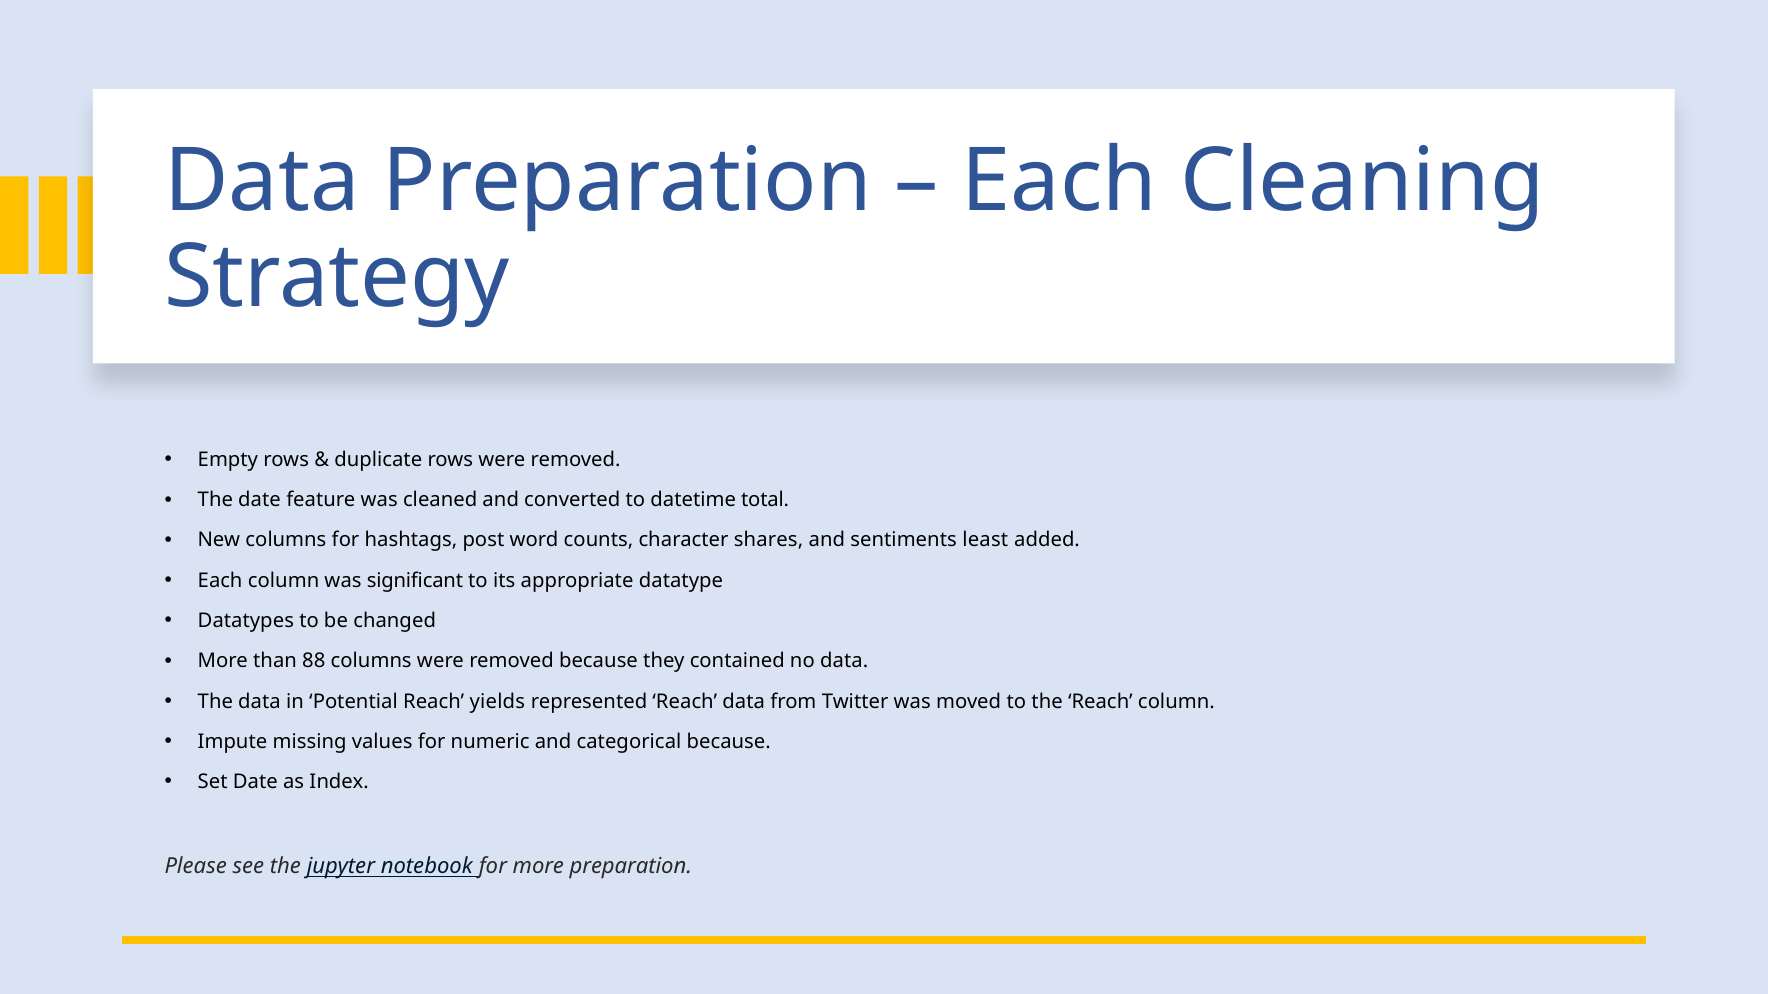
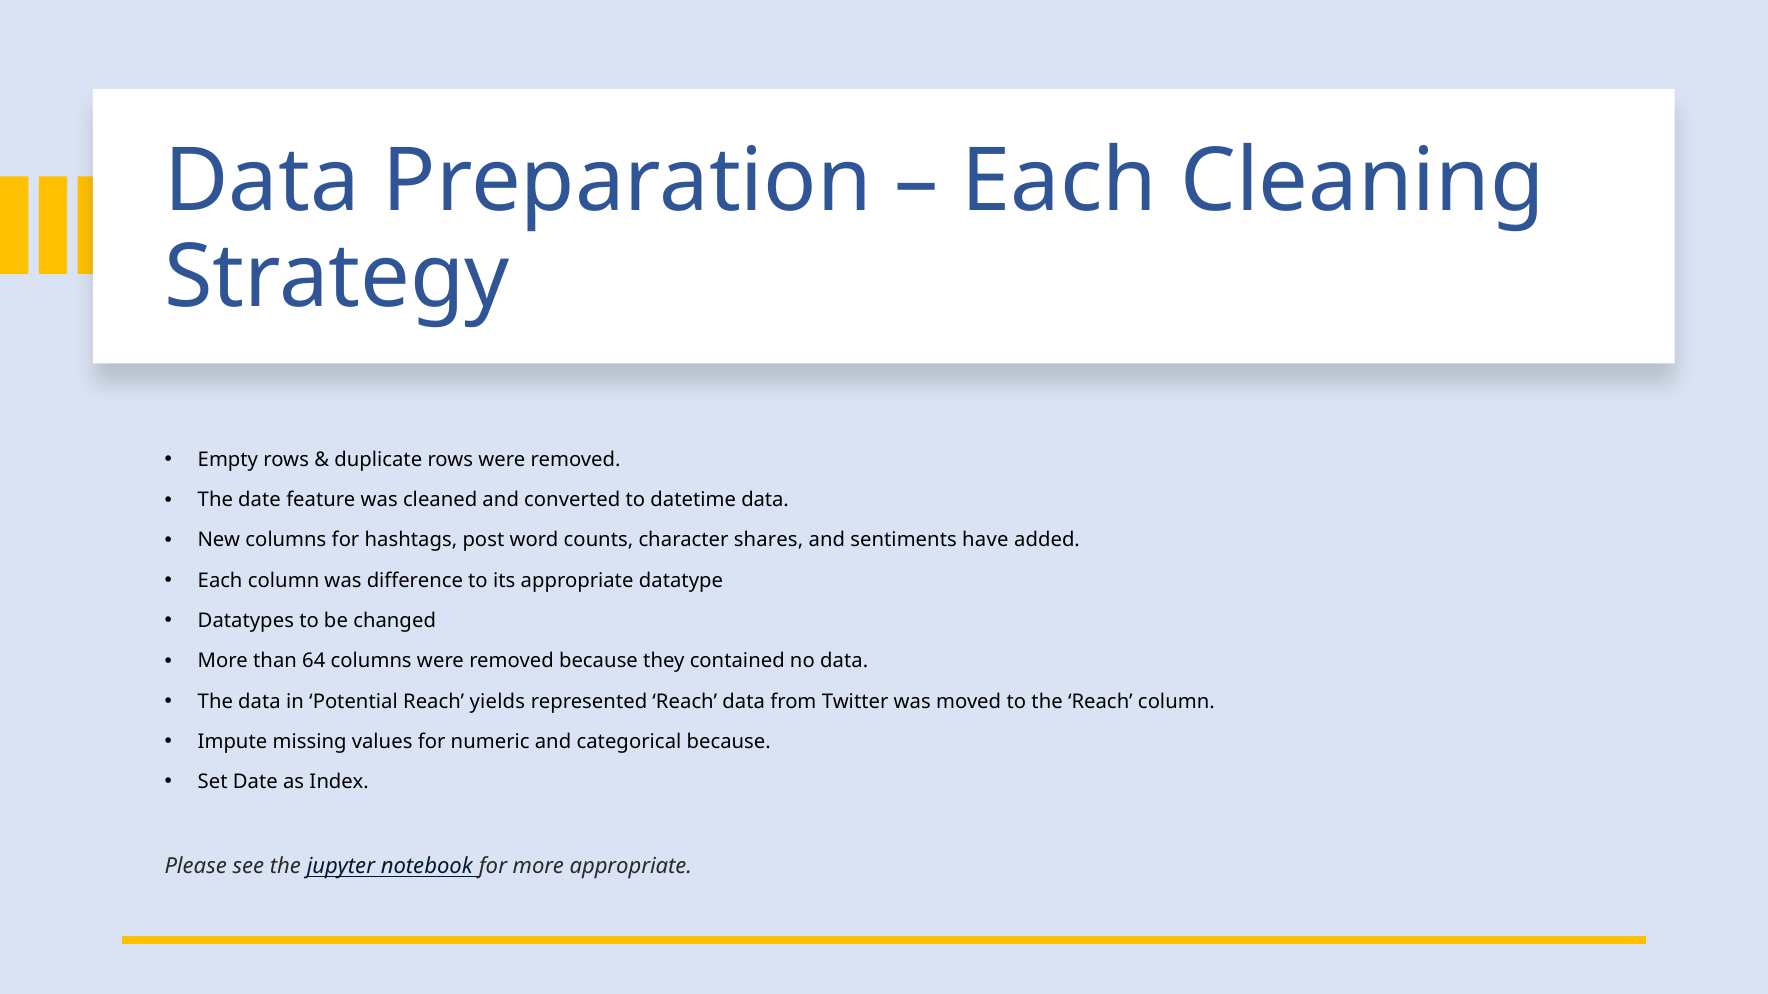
datetime total: total -> data (765, 500)
least: least -> have (985, 541)
significant: significant -> difference (415, 581)
88: 88 -> 64 (314, 661)
more preparation: preparation -> appropriate (631, 866)
